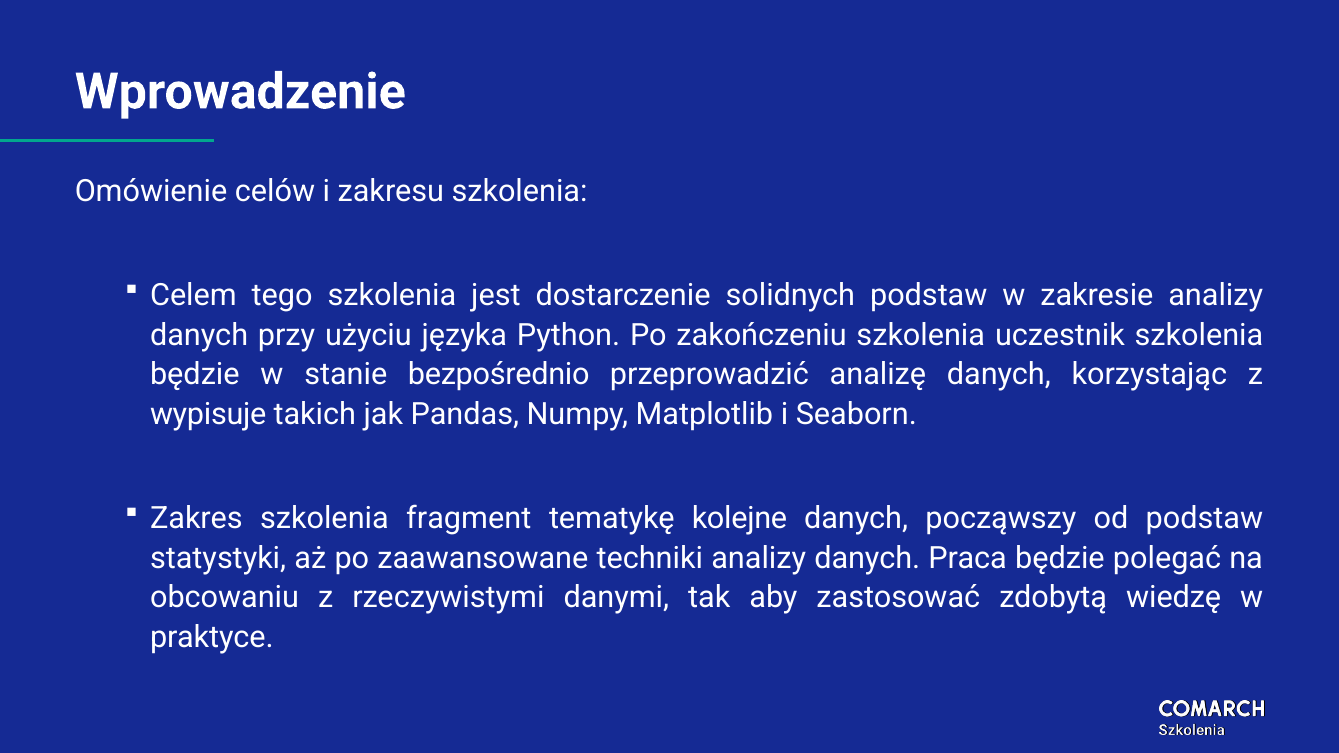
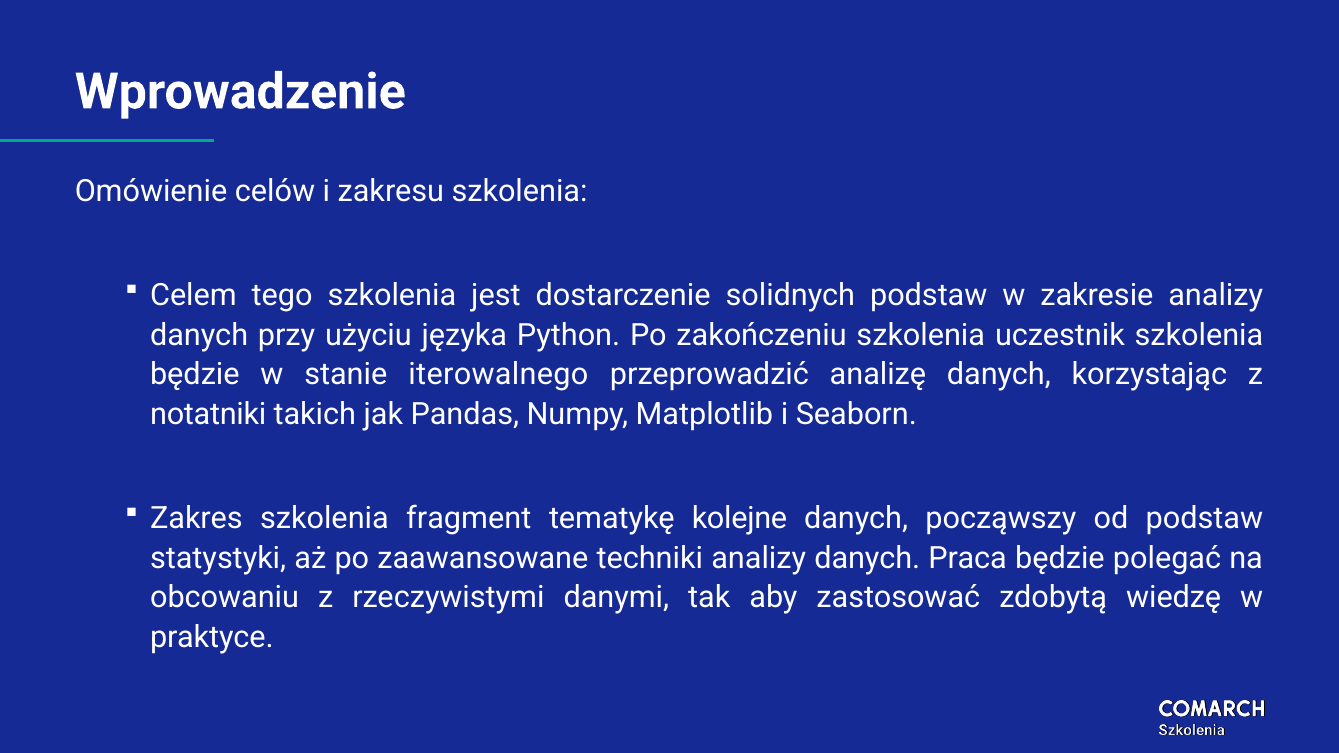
bezpośrednio: bezpośrednio -> iterowalnego (498, 375)
wypisuje: wypisuje -> notatniki (208, 415)
